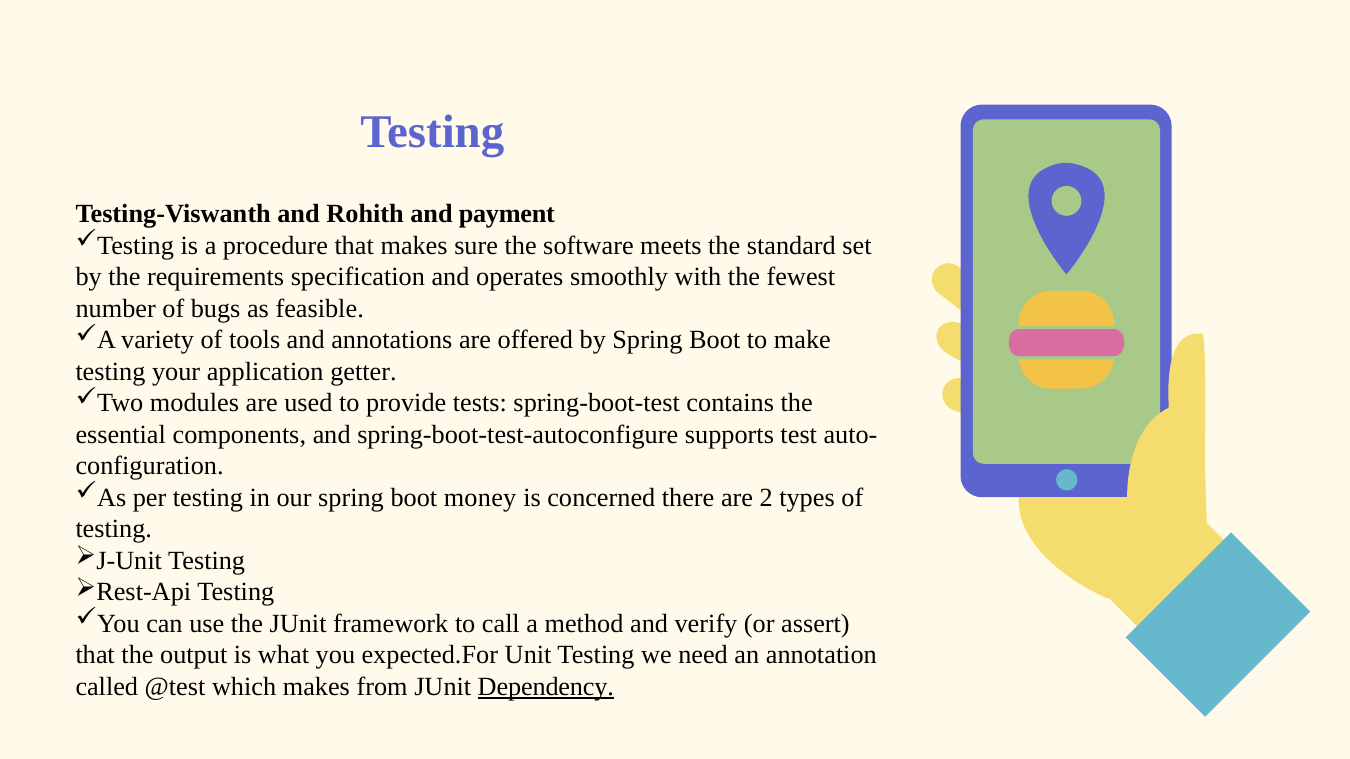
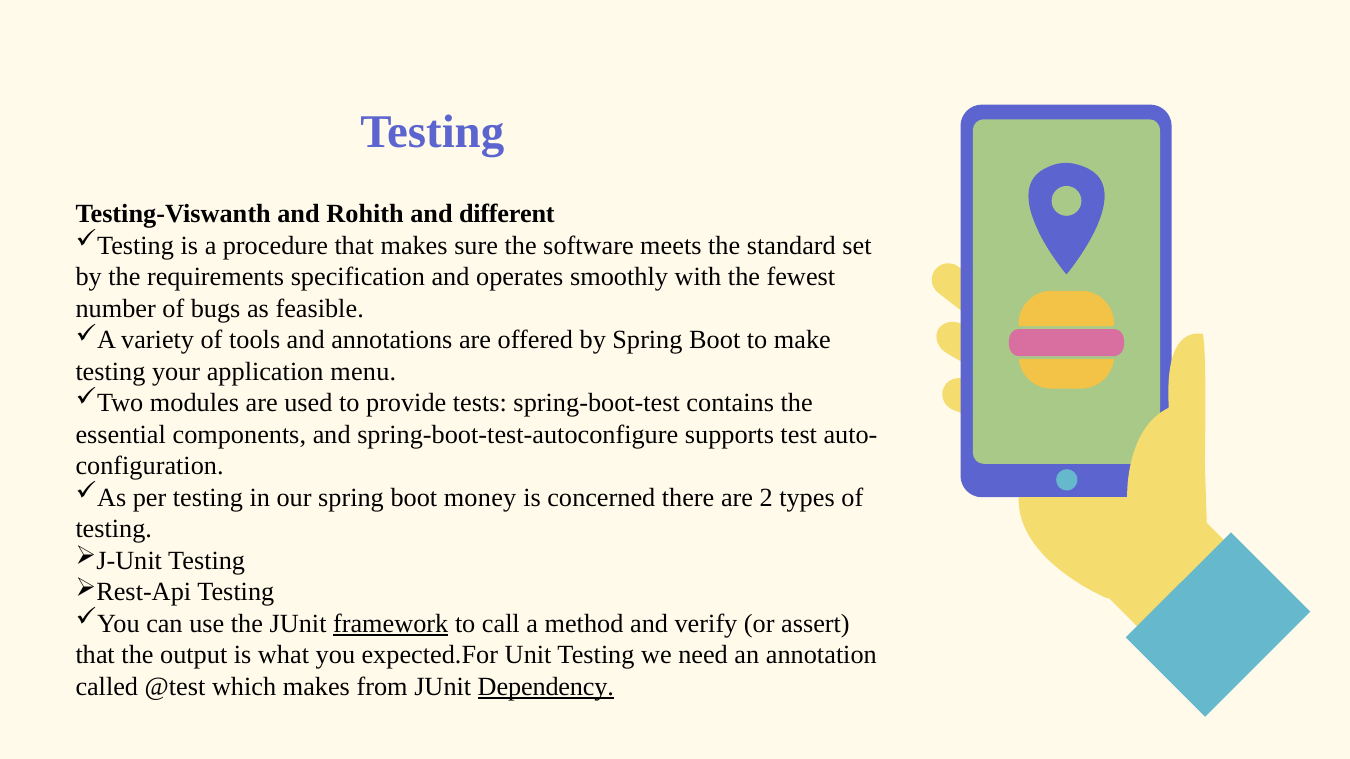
payment: payment -> different (507, 214)
getter: getter -> menu (363, 372)
framework underline: none -> present (391, 624)
